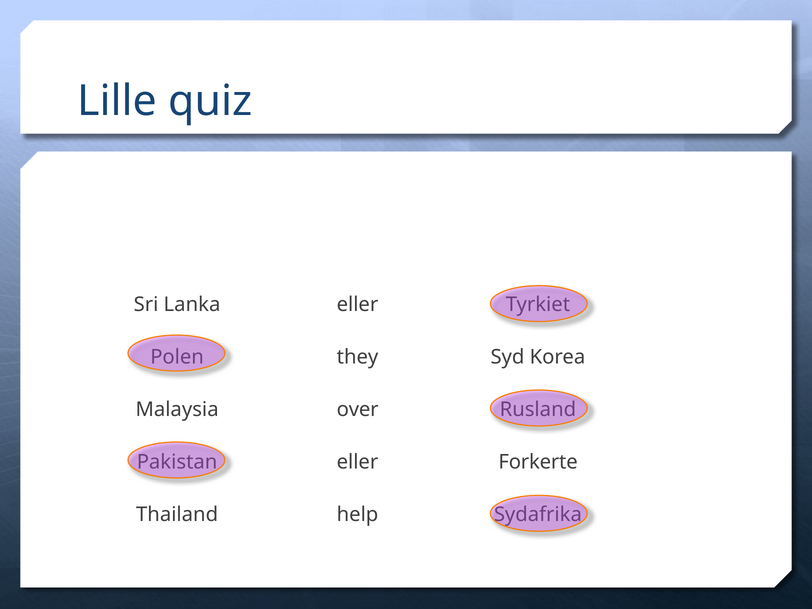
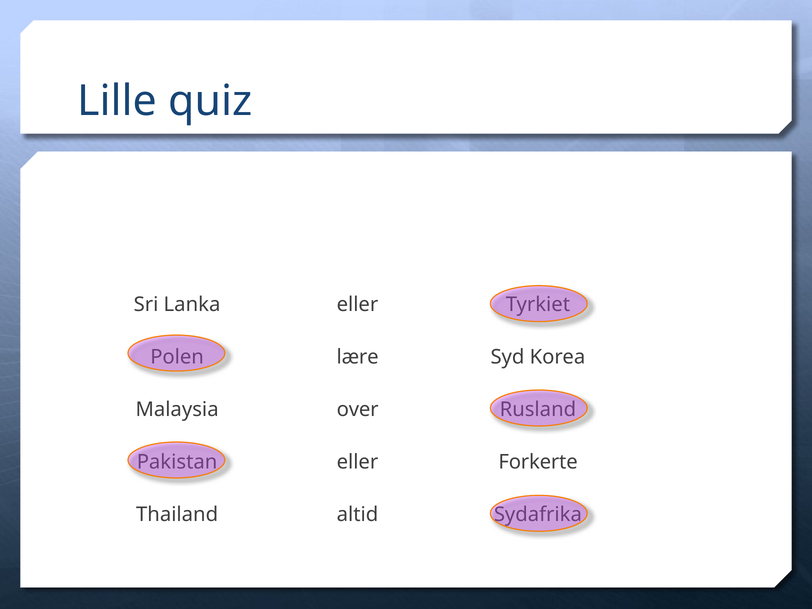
they: they -> lære (358, 357)
help: help -> altid (358, 515)
